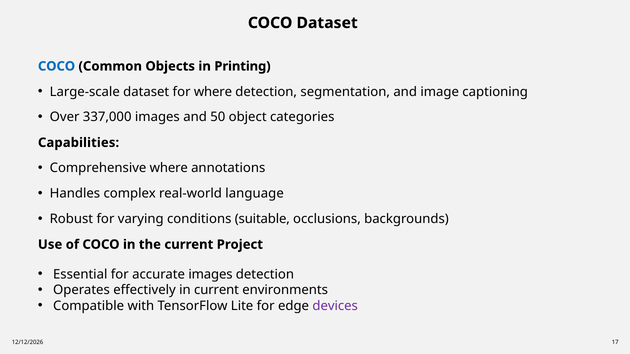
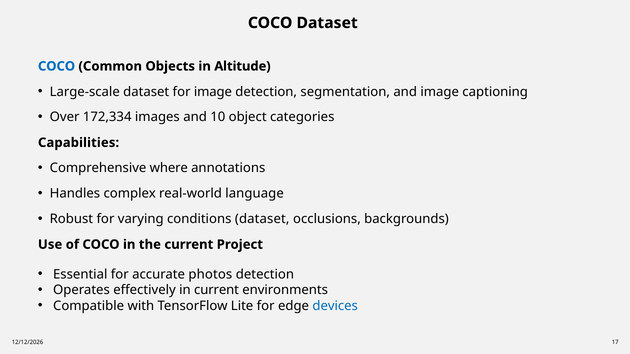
Printing: Printing -> Altitude (242, 66)
for where: where -> image (213, 92)
337,000: 337,000 -> 172,334 (107, 117)
50: 50 -> 10 (218, 117)
conditions suitable: suitable -> dataset (262, 219)
accurate images: images -> photos (210, 275)
devices colour: purple -> blue (335, 306)
